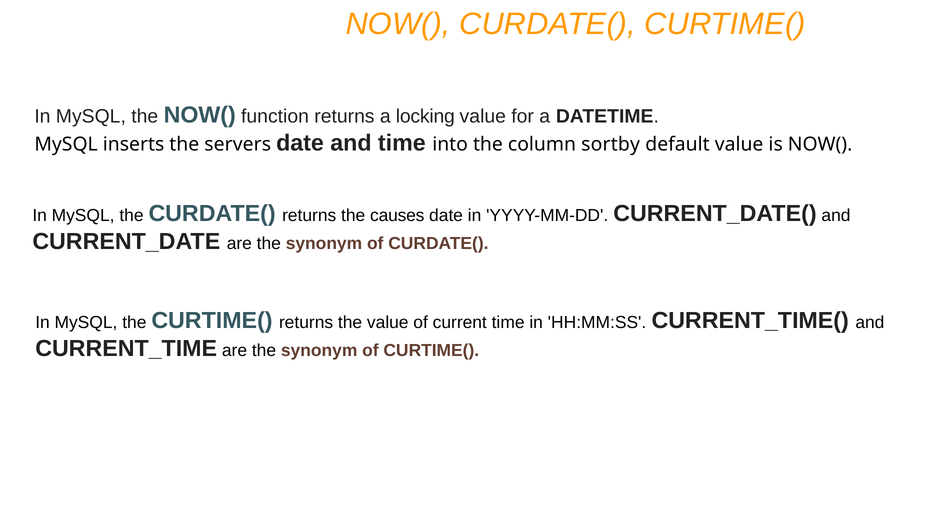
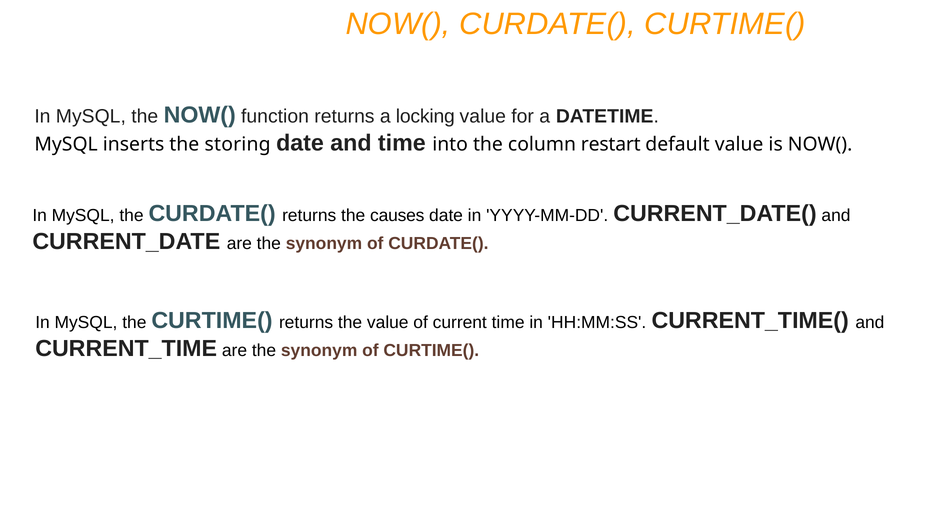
servers: servers -> storing (238, 144)
sortby: sortby -> restart (611, 144)
